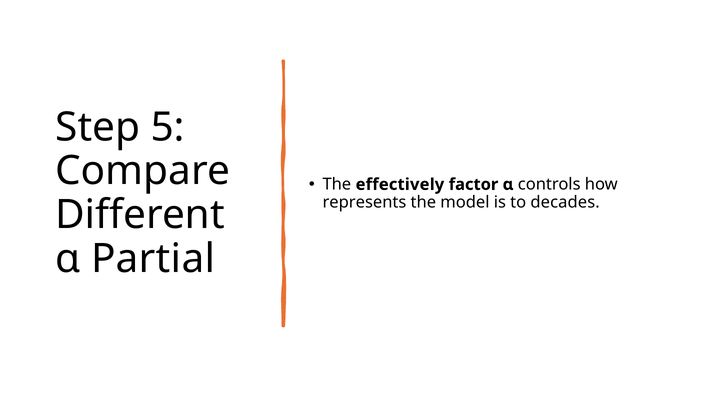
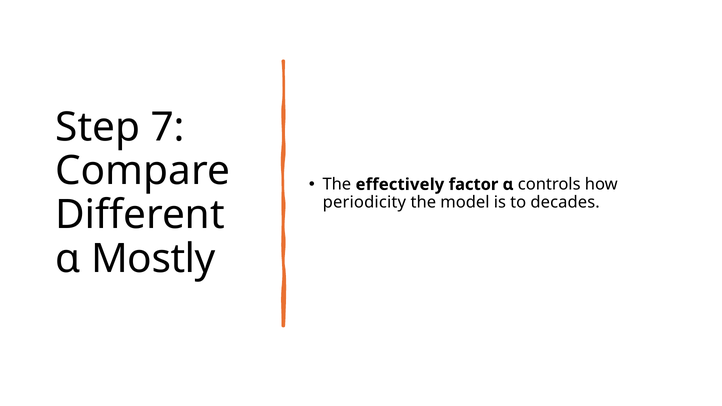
5: 5 -> 7 (168, 127)
represents: represents -> periodicity (364, 202)
Partial: Partial -> Mostly (153, 259)
